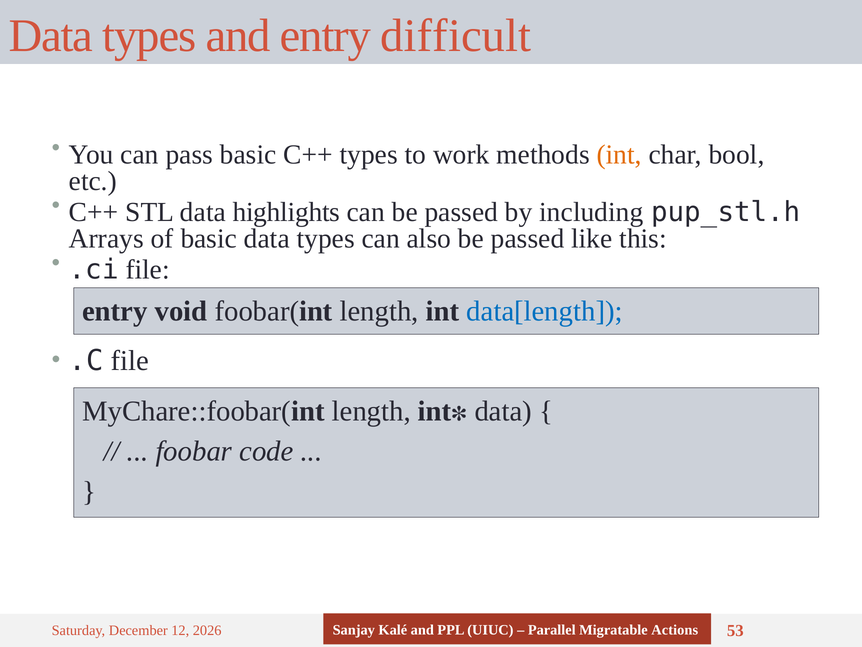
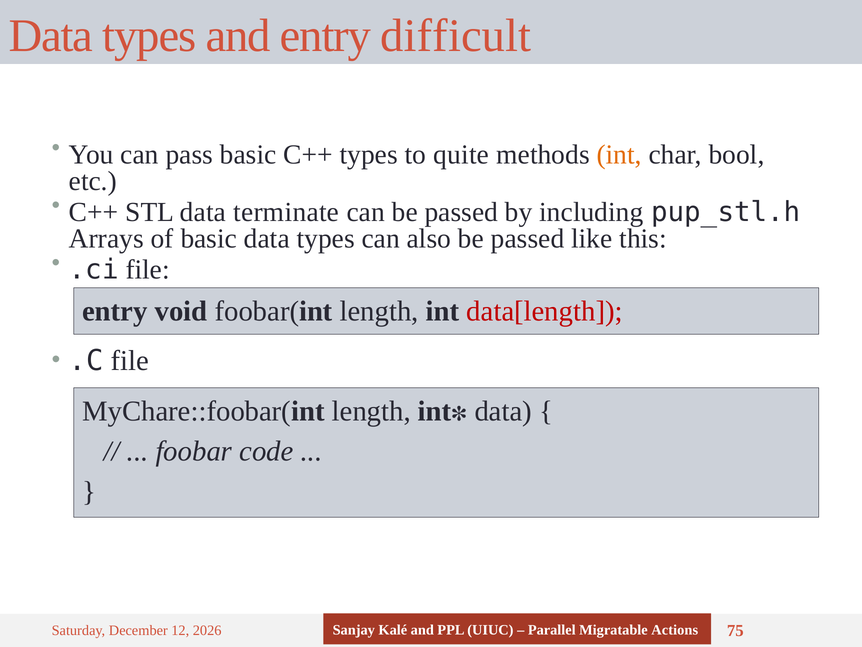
work: work -> quite (461, 154)
highlights: highlights -> terminate (286, 212)
data[length colour: blue -> red (545, 311)
53: 53 -> 75 (735, 630)
